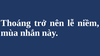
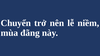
Thoáng: Thoáng -> Chuyển (16, 23)
nhắn: nhắn -> đãng (30, 33)
